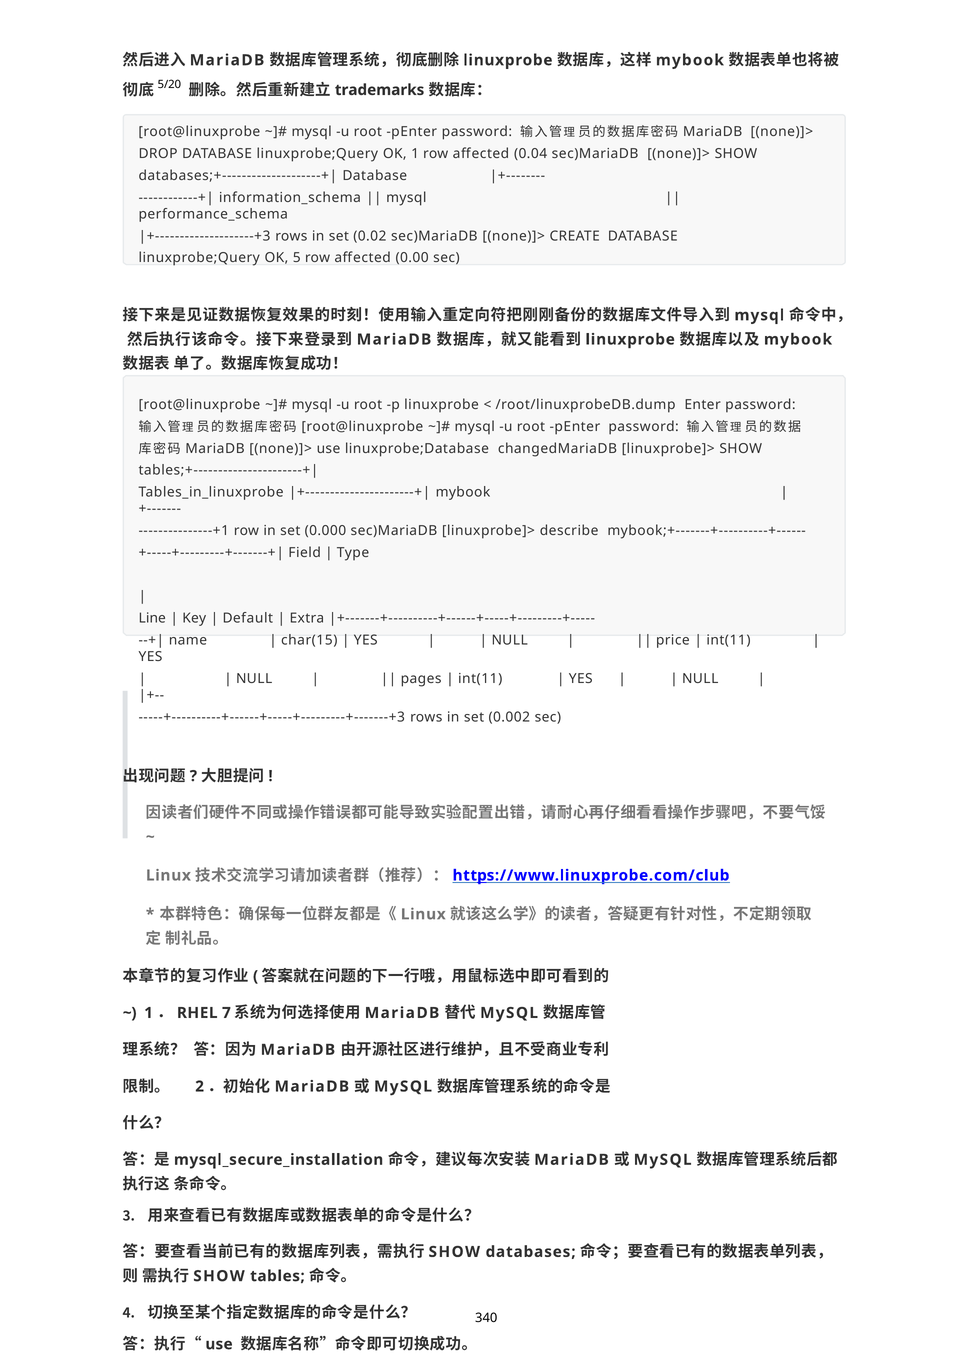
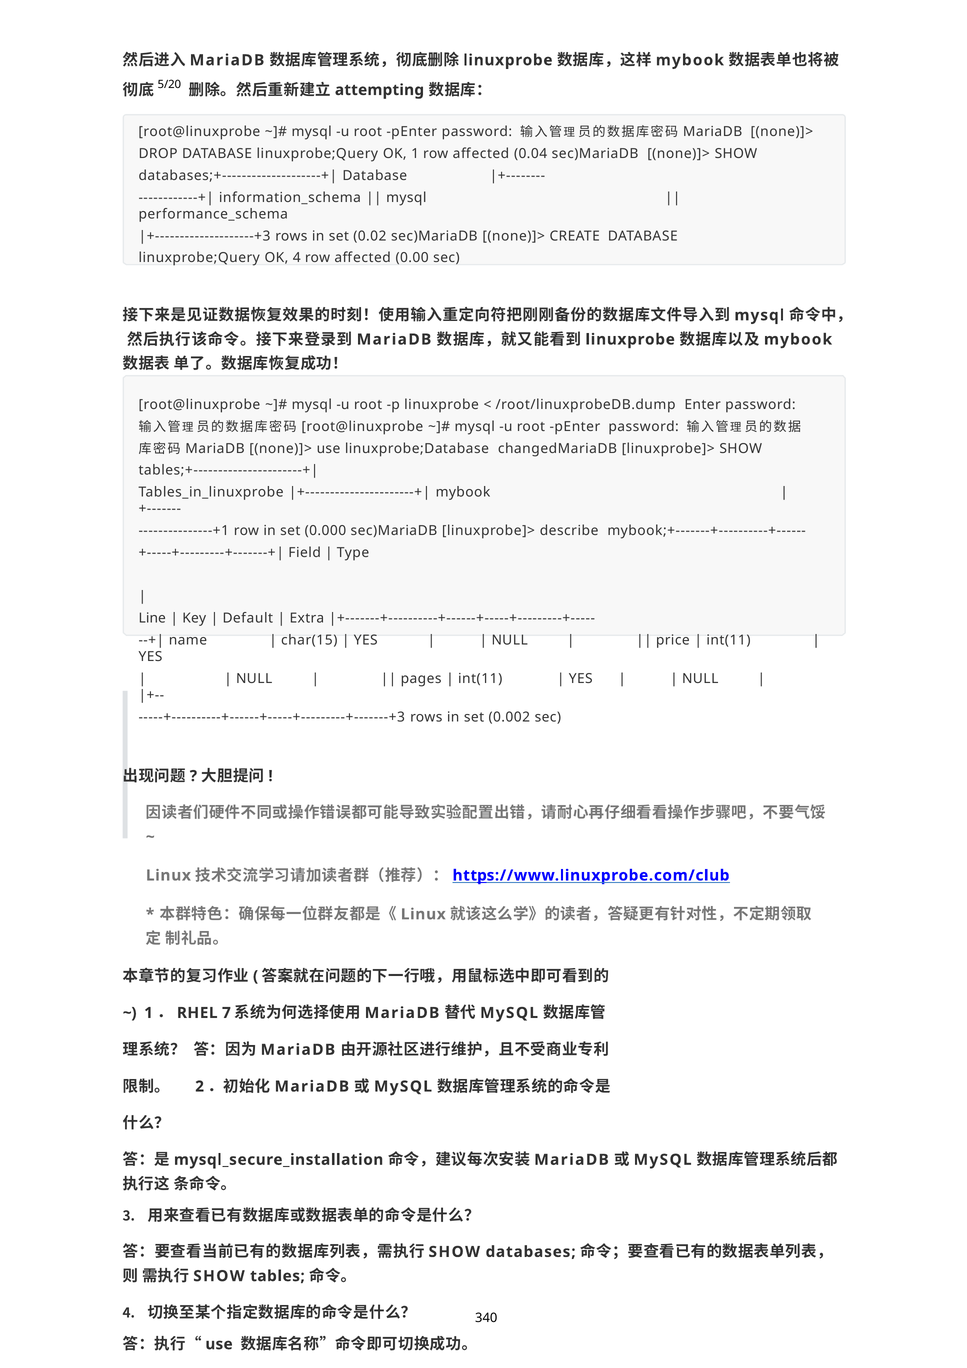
trademarks: trademarks -> attempting (379, 90)
OK 5: 5 -> 4 (297, 258)
